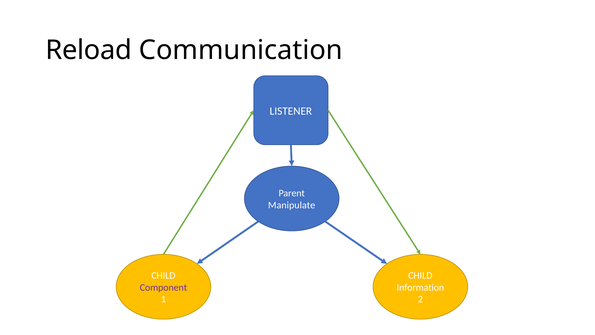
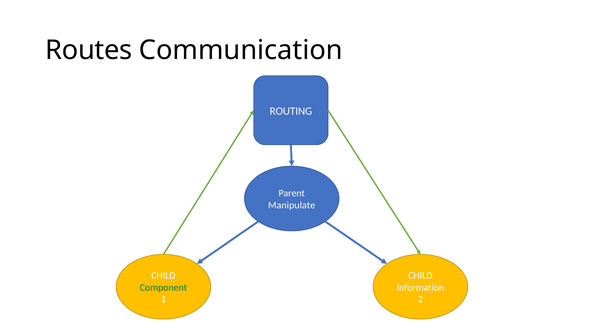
Reload: Reload -> Routes (89, 50)
LISTENER: LISTENER -> ROUTING (291, 111)
Component colour: purple -> green (163, 287)
